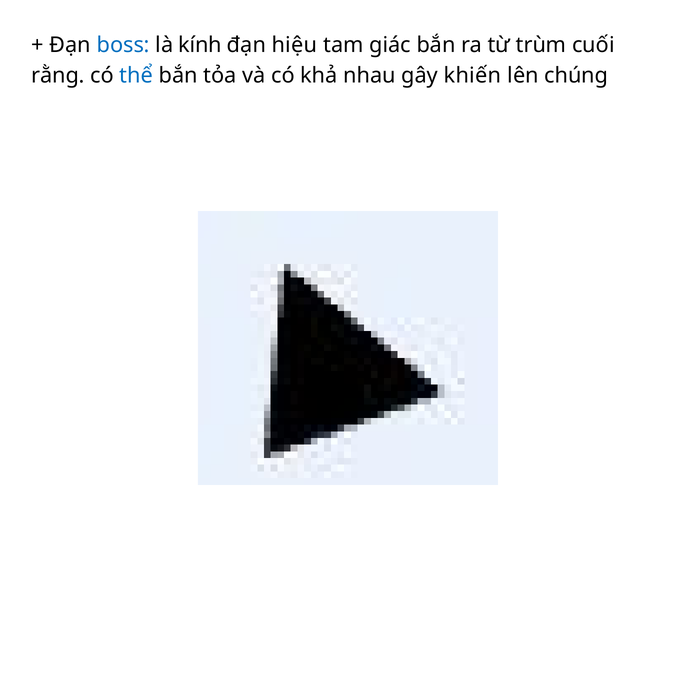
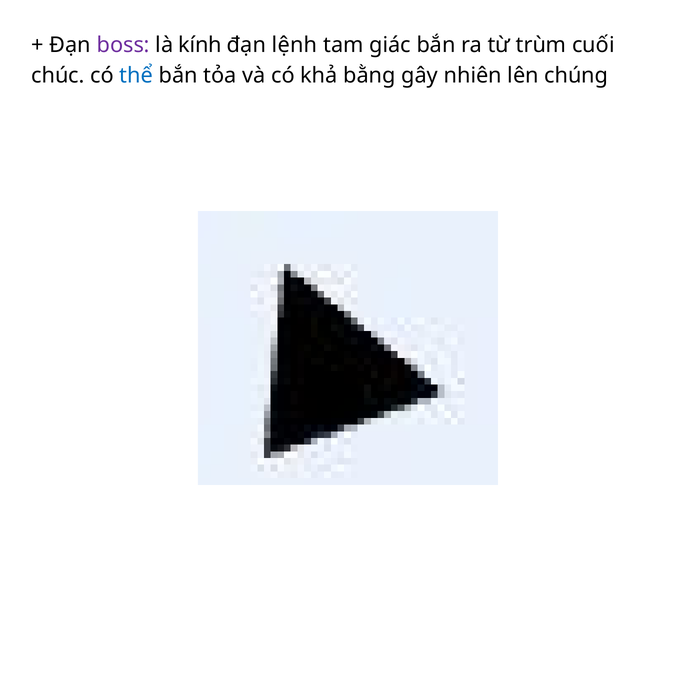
boss colour: blue -> purple (123, 45)
hiệu: hiệu -> lệnh (294, 45)
rằng: rằng -> chúc (58, 76)
nhau: nhau -> bằng (370, 76)
khiến: khiến -> nhiên (473, 76)
